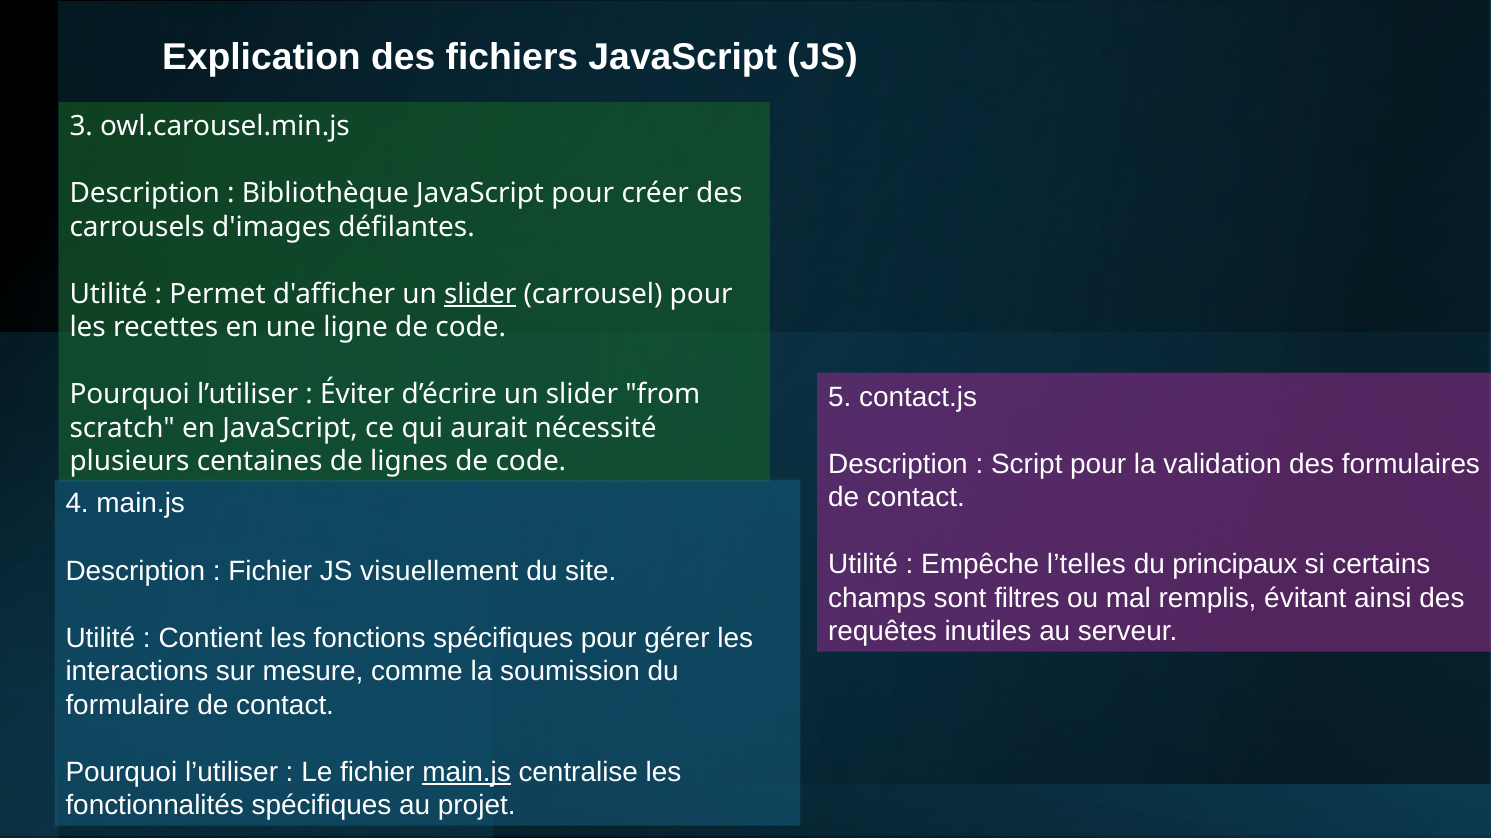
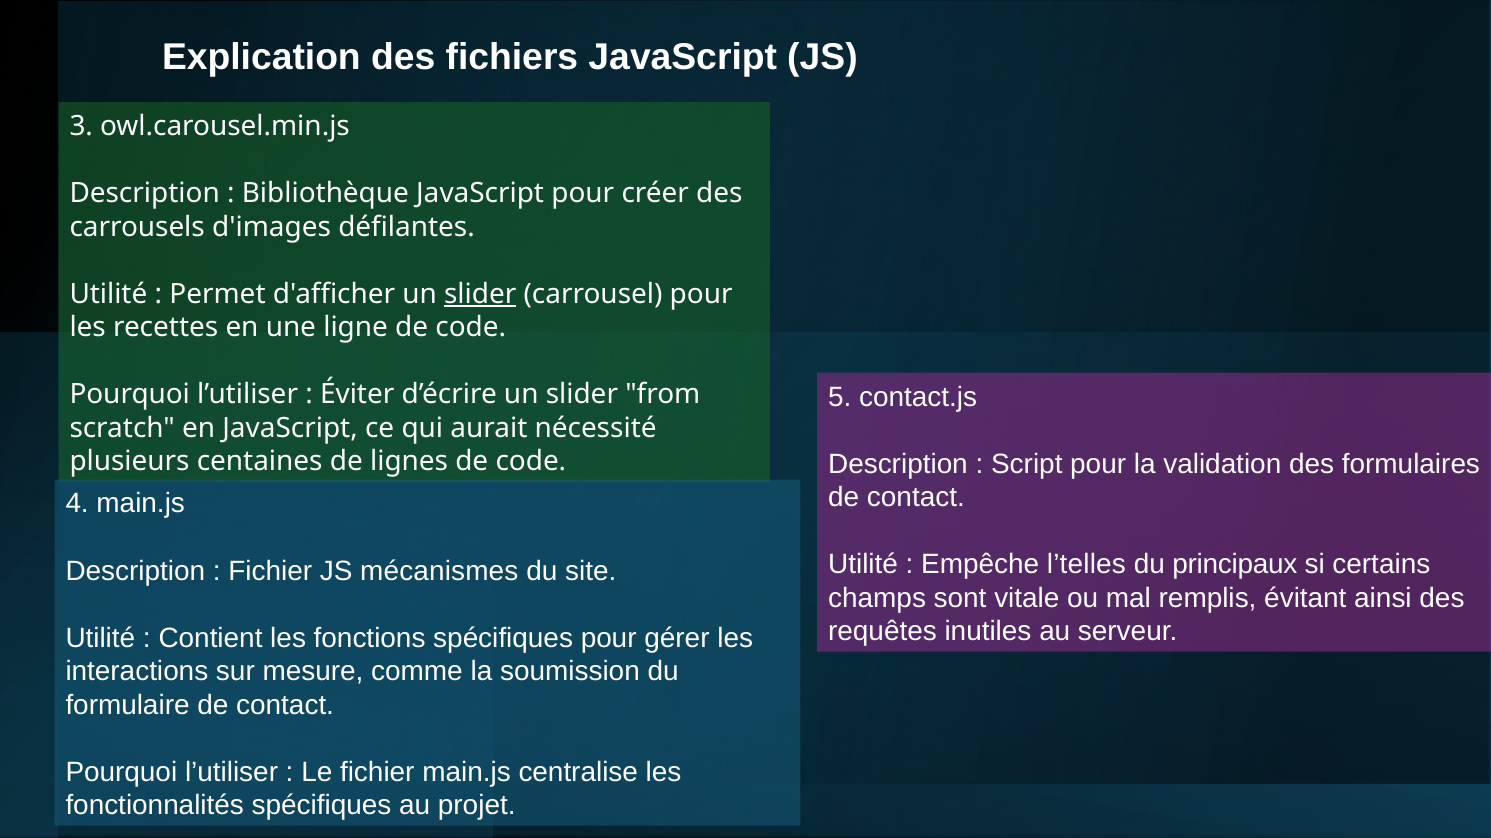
visuellement: visuellement -> mécanismes (439, 571)
filtres: filtres -> vitale (1027, 598)
main.js underline: present -> none (467, 773)
